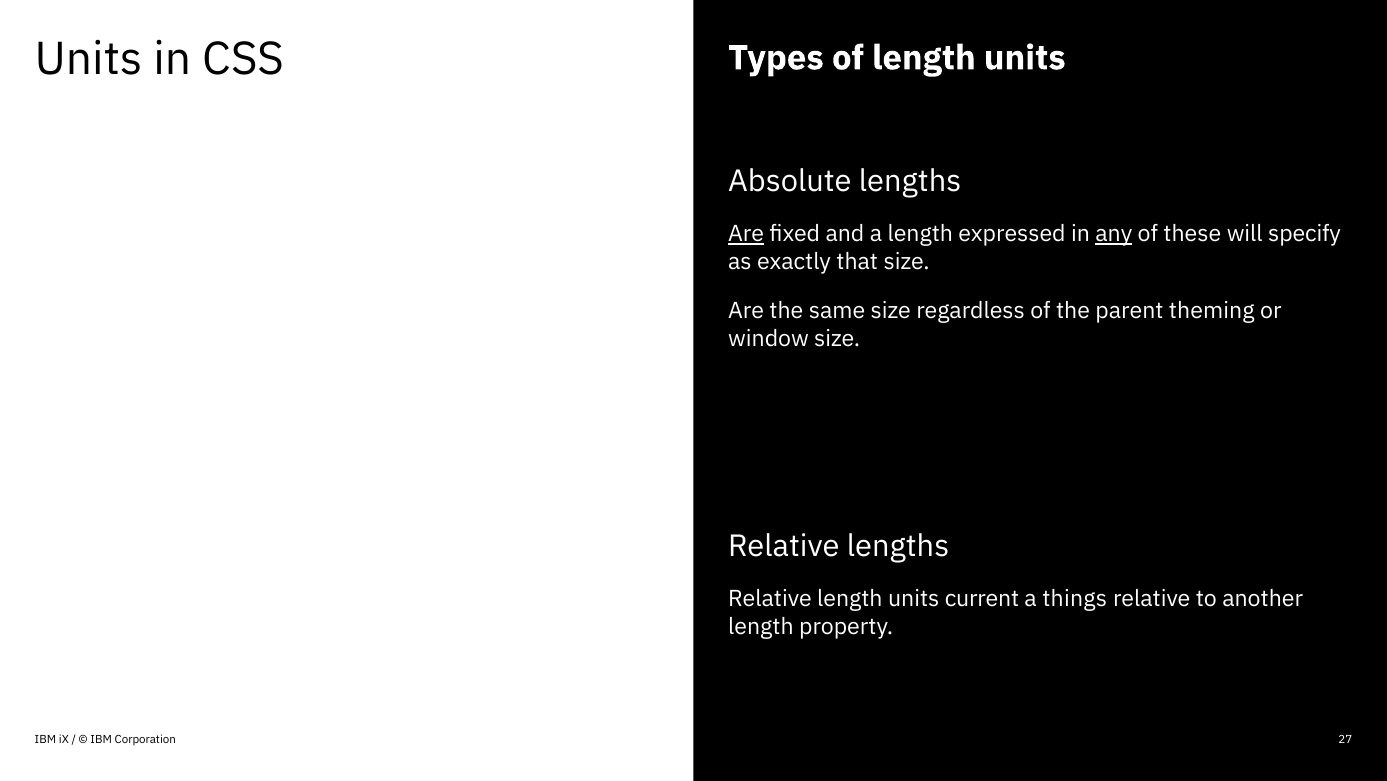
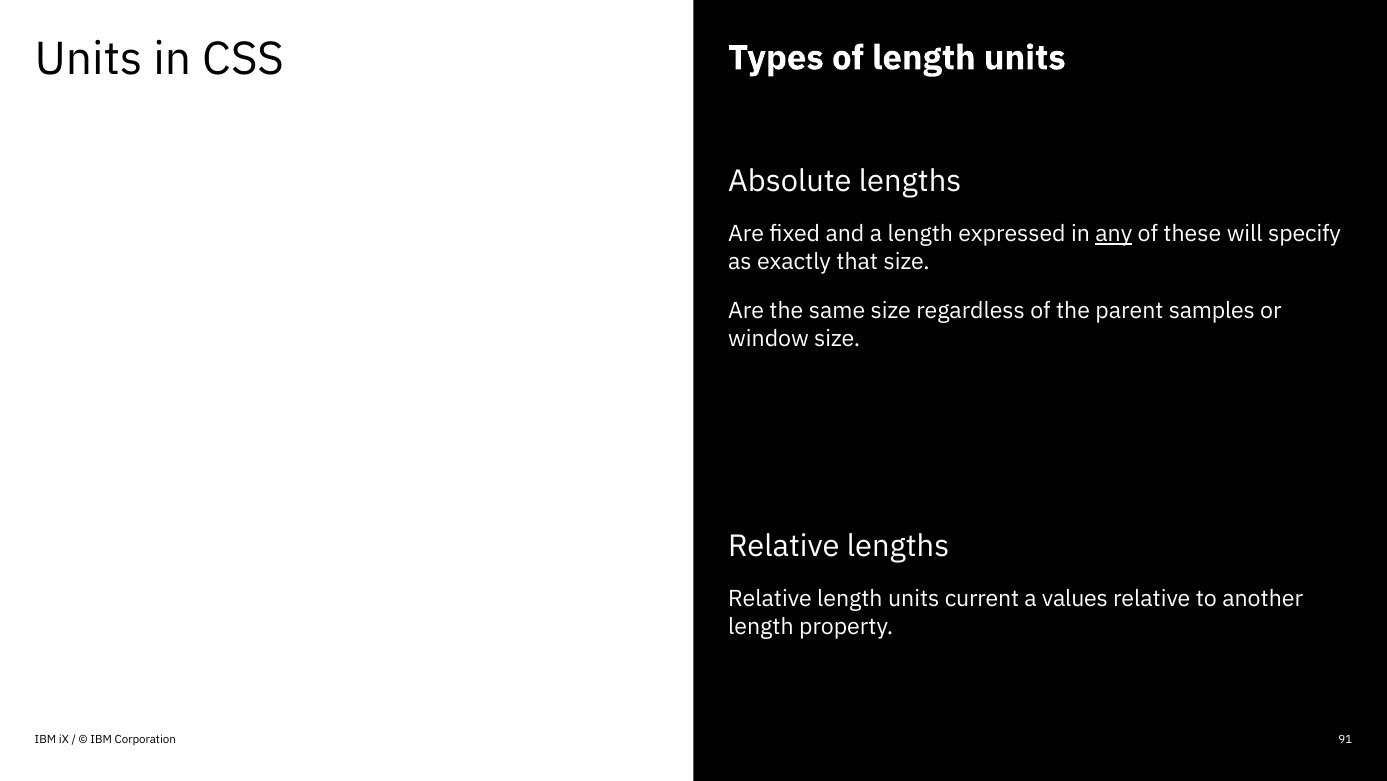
Are underline: present -> none (746, 234)
theming: theming -> samples (1212, 311)
things: things -> values (1075, 599)
27: 27 -> 91 (1345, 740)
